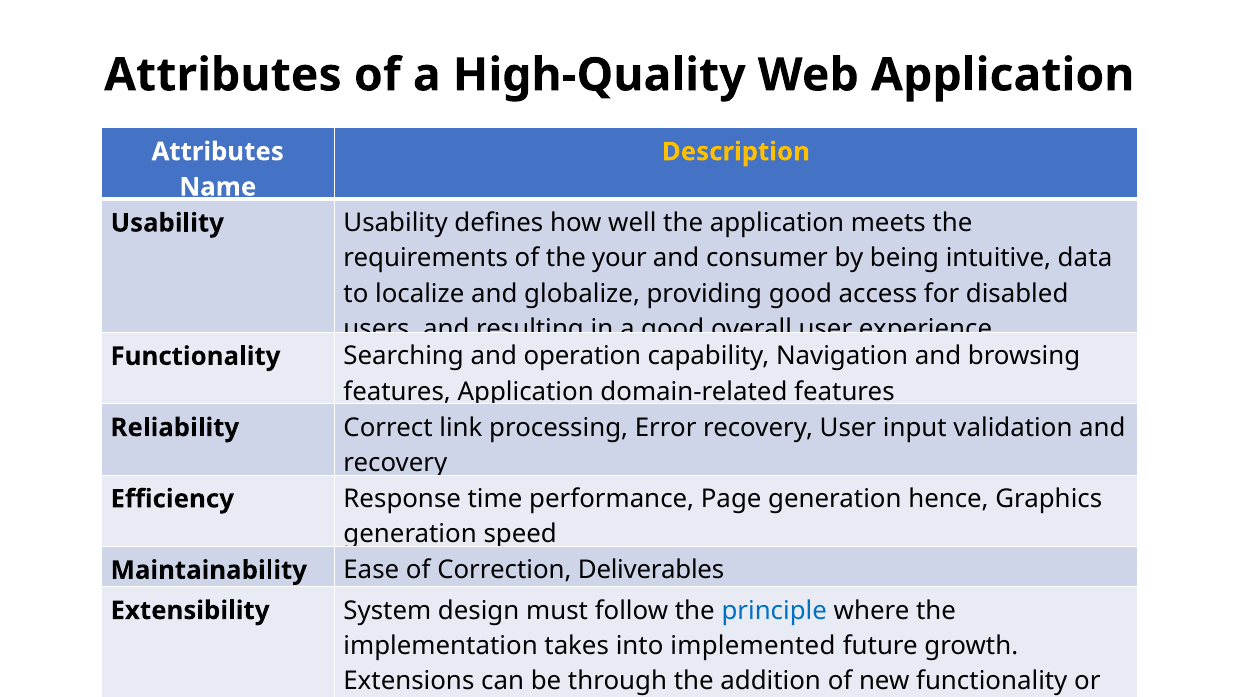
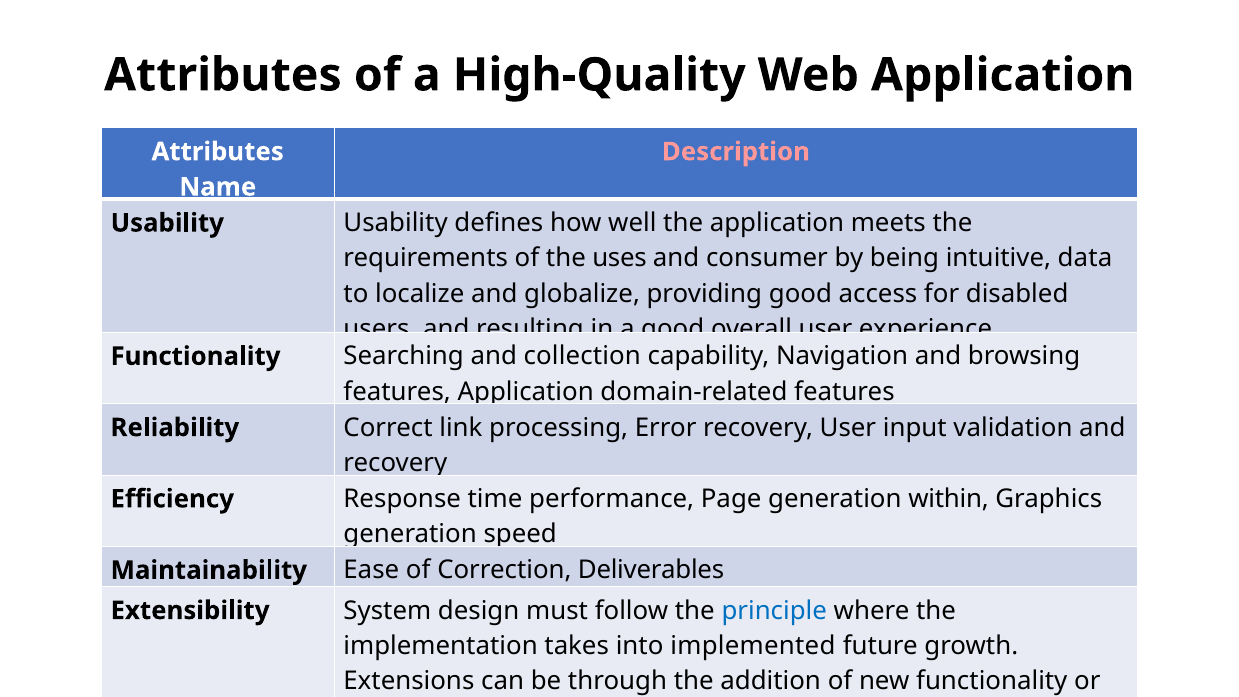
Description colour: yellow -> pink (736, 152)
your: your -> uses (620, 258)
operation: operation -> collection (582, 356)
hence: hence -> within (949, 499)
